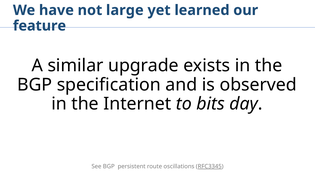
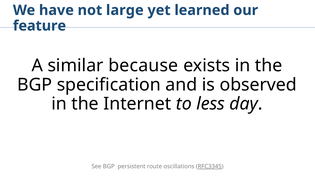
upgrade: upgrade -> because (143, 66)
bits: bits -> less (211, 104)
